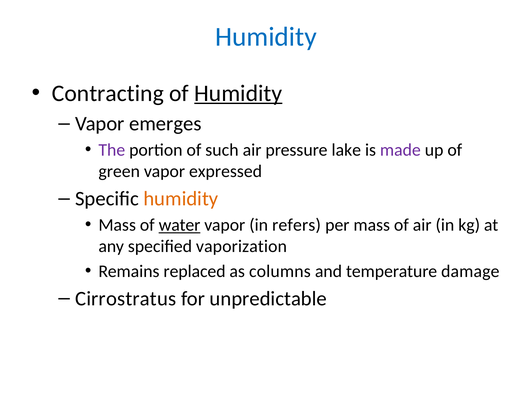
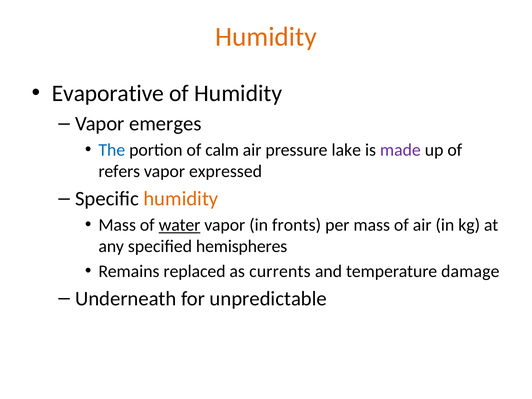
Humidity colour: blue -> orange (266, 37)
Contracting: Contracting -> Evaporative (108, 93)
Humidity underline: present -> none (238, 93)
The colour: purple -> blue (112, 150)
such: such -> calm (222, 150)
green: green -> refers (119, 171)
refers: refers -> fronts (297, 225)
vaporization: vaporization -> hemispheres (242, 246)
columns: columns -> currents (280, 271)
Cirrostratus: Cirrostratus -> Underneath (126, 299)
